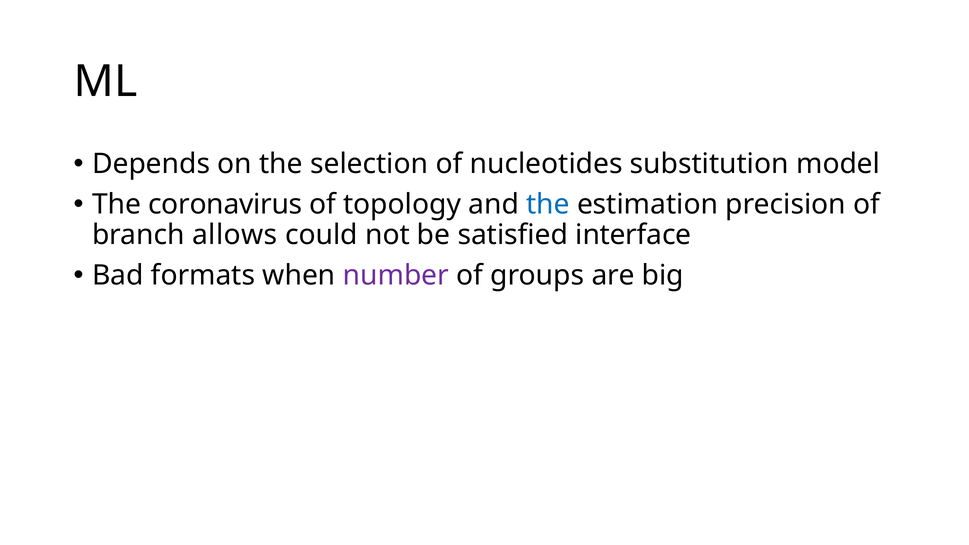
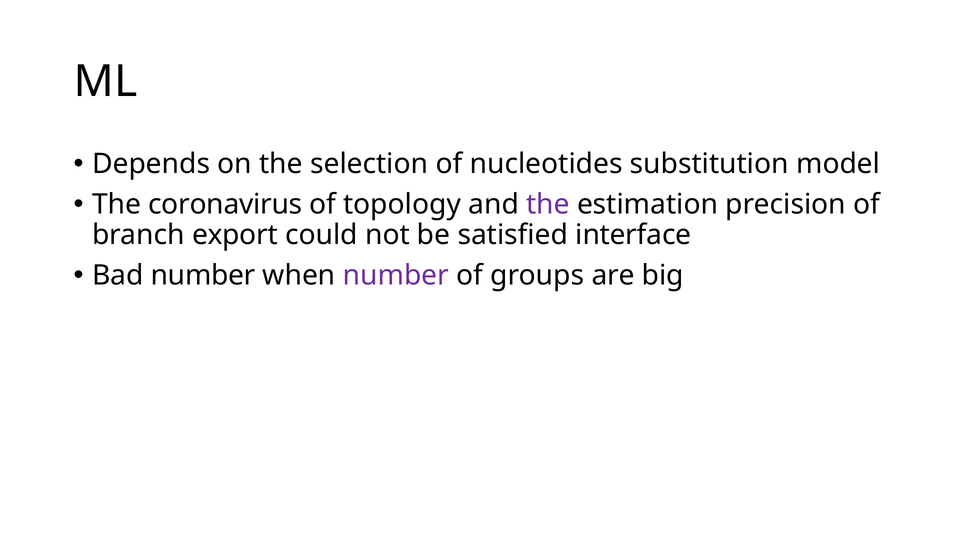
the colour: blue -> purple (548, 204)
allows: allows -> export (235, 235)
Bad formats: formats -> number (203, 276)
